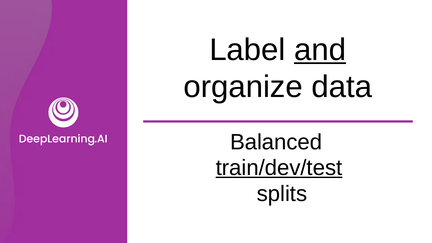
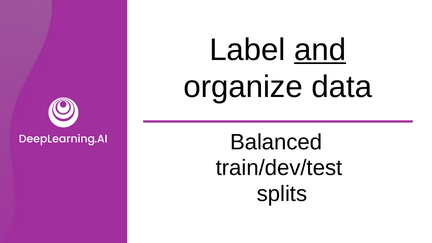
train/dev/test underline: present -> none (279, 168)
